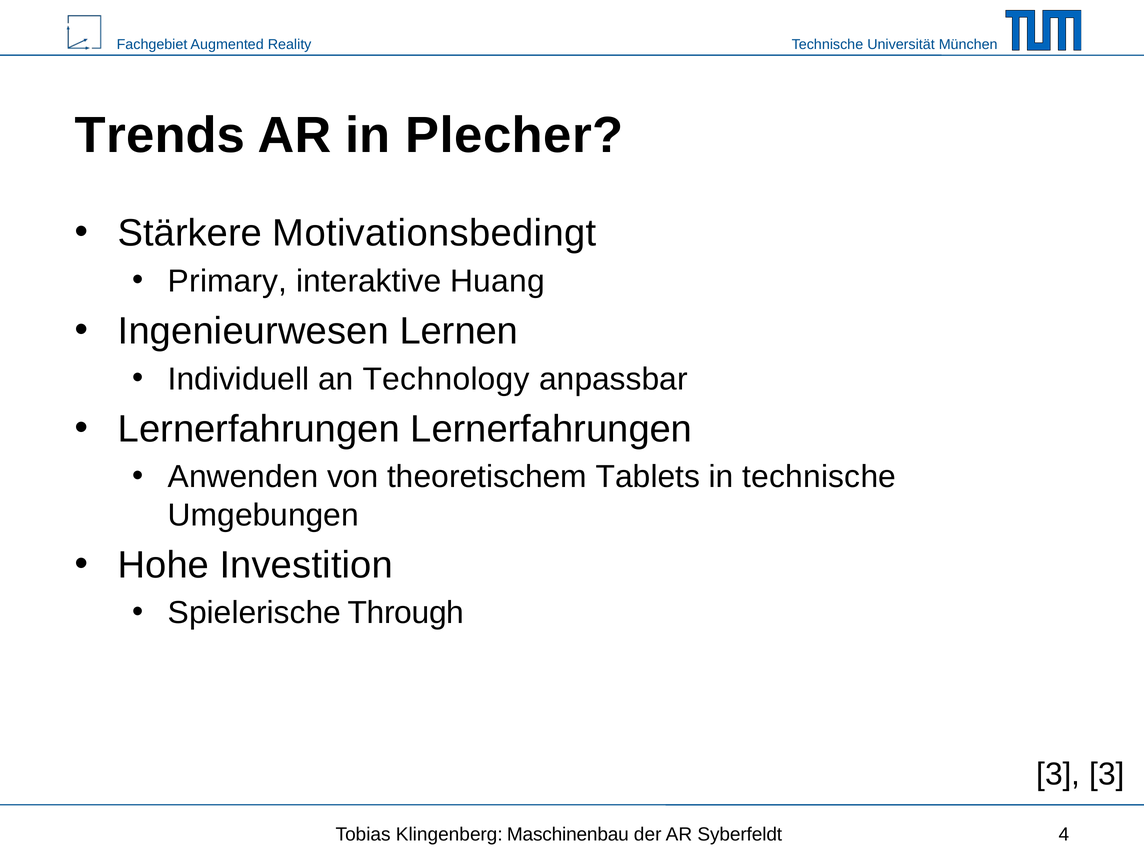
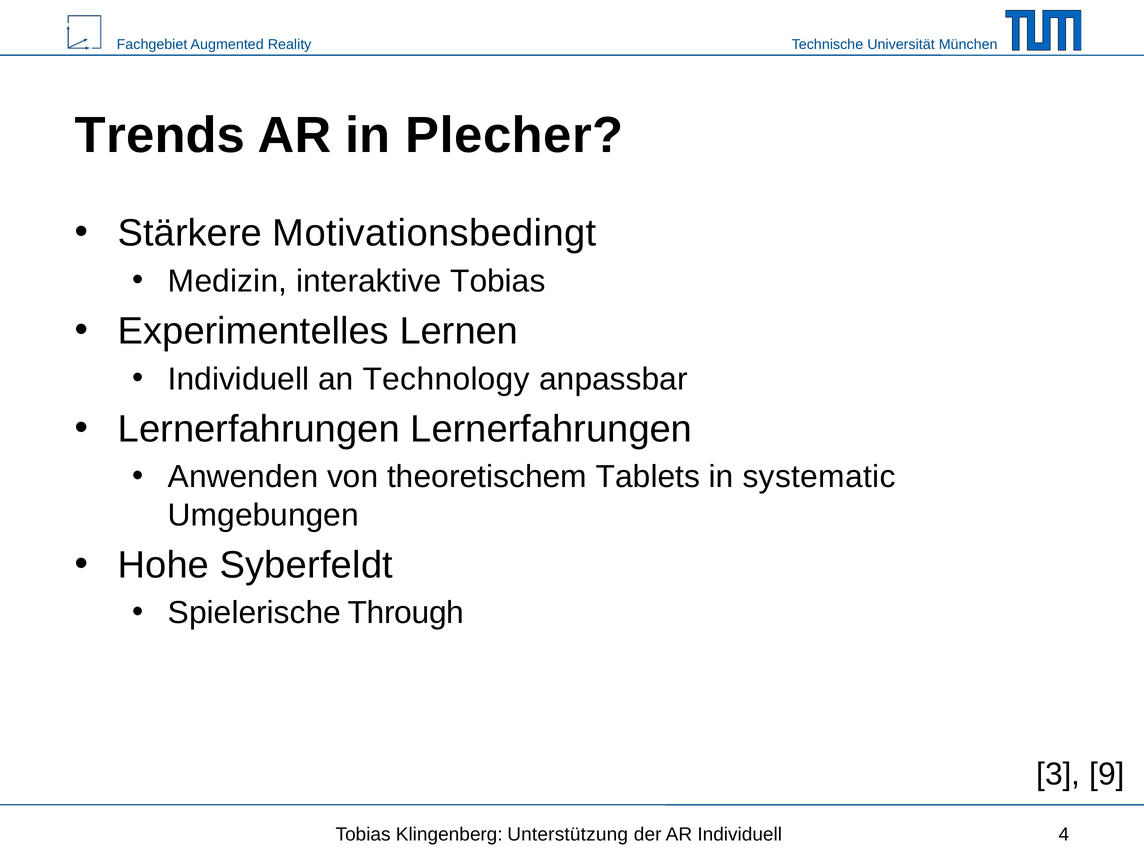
Primary: Primary -> Medizin (228, 281)
interaktive Huang: Huang -> Tobias (498, 281)
Ingenieurwesen: Ingenieurwesen -> Experimentelles (253, 331)
in technische: technische -> systematic (819, 477)
Investition: Investition -> Syberfeldt (306, 565)
3 3: 3 -> 9 (1107, 774)
Maschinenbau: Maschinenbau -> Unterstützung (568, 835)
AR Syberfeldt: Syberfeldt -> Individuell (740, 835)
